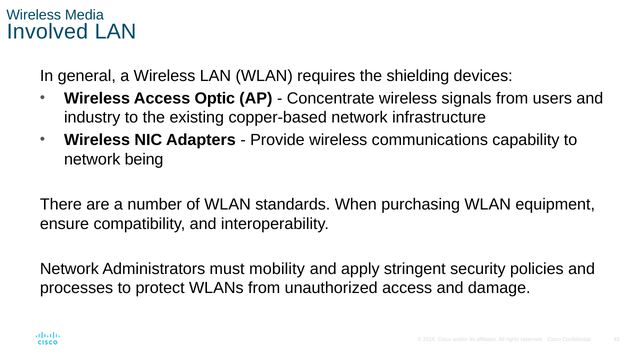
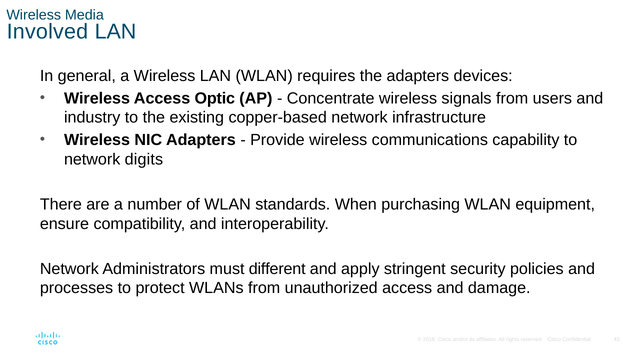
the shielding: shielding -> adapters (418, 76)
being: being -> digits (144, 160)
mobility: mobility -> different (277, 269)
